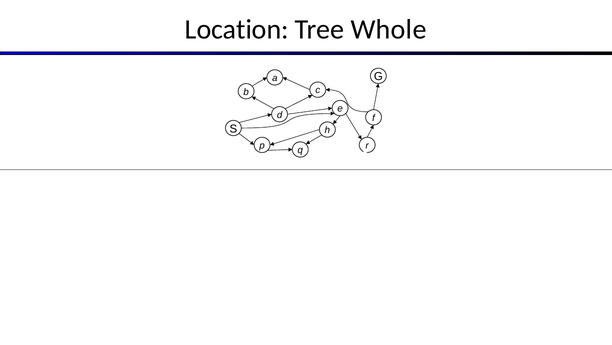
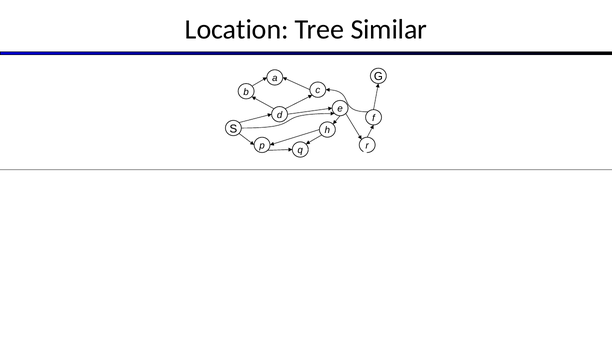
Whole: Whole -> Similar (389, 29)
